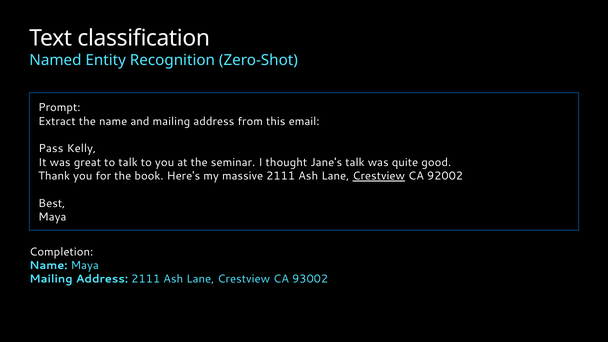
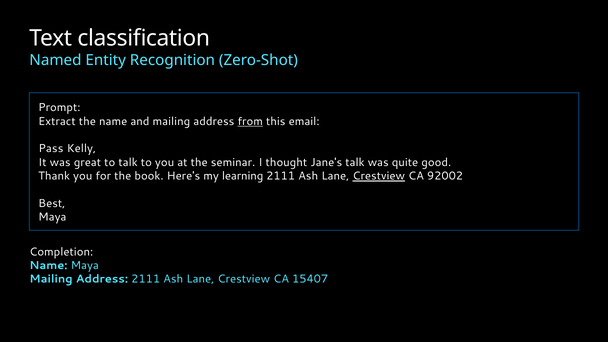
from underline: none -> present (250, 121)
massive: massive -> learning (243, 176)
93002: 93002 -> 15407 (310, 279)
